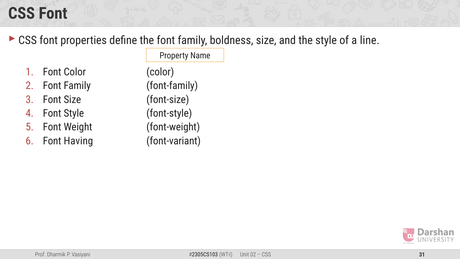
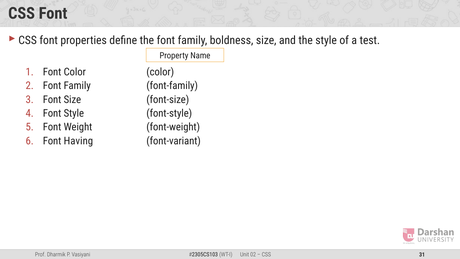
line: line -> test (370, 40)
